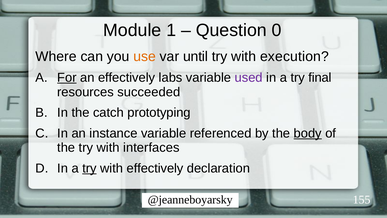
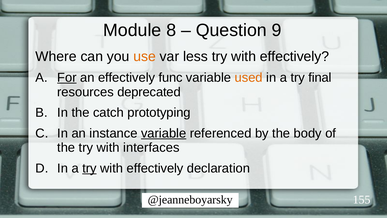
1: 1 -> 8 (171, 30)
0: 0 -> 9 (277, 30)
until: until -> less (195, 56)
execution: execution -> effectively (295, 56)
labs: labs -> func (171, 78)
used colour: purple -> orange (249, 78)
succeeded: succeeded -> deprecated (149, 92)
variable underline: none -> present (164, 133)
body underline: present -> none (308, 133)
